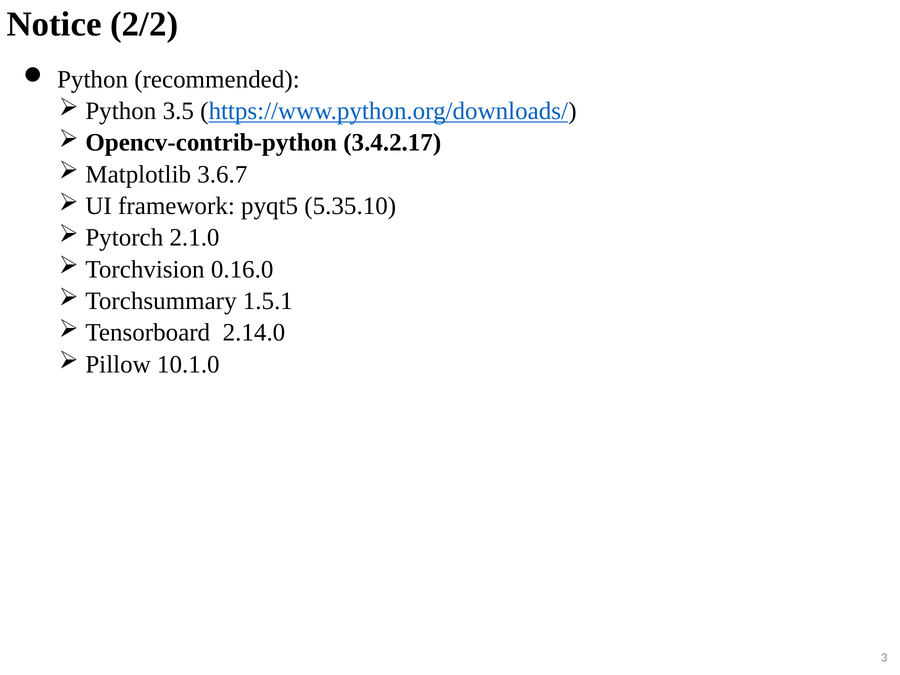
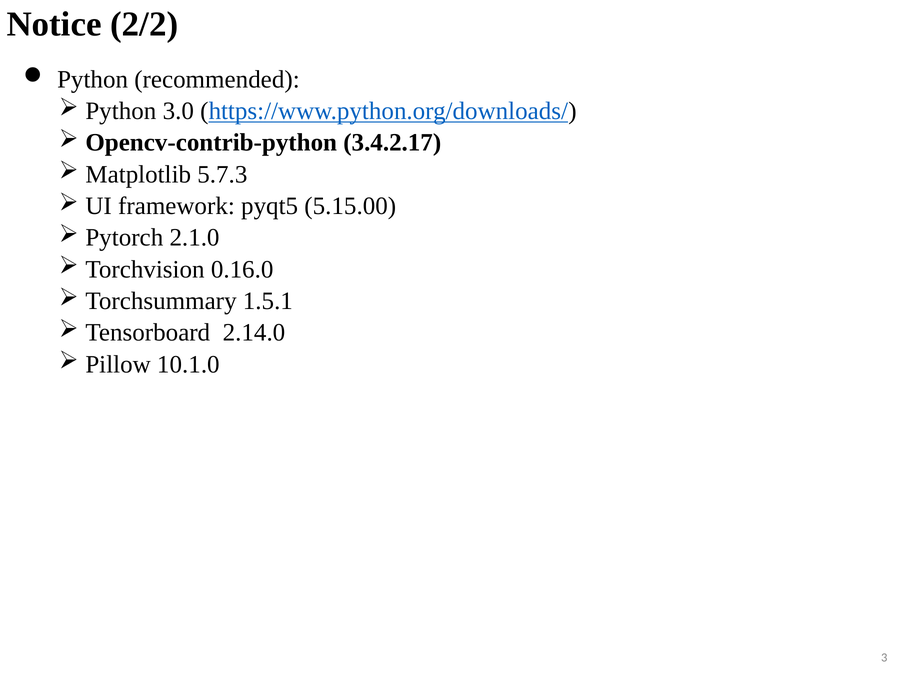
3.5: 3.5 -> 3.0 (178, 111)
3.6.7: 3.6.7 -> 5.7.3 (222, 174)
5.35.10: 5.35.10 -> 5.15.00 (350, 206)
